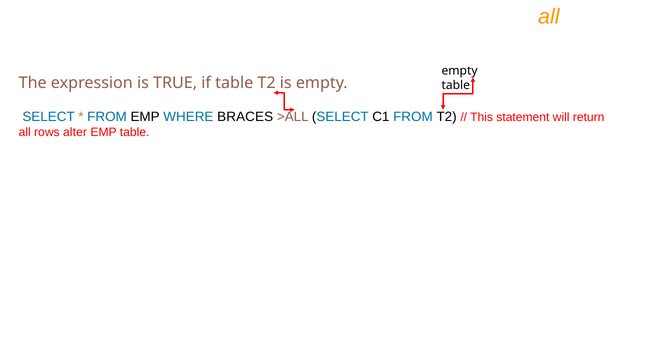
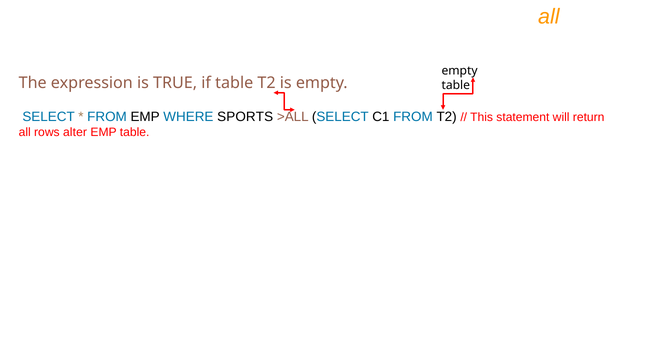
BRACES: BRACES -> SPORTS (245, 117)
